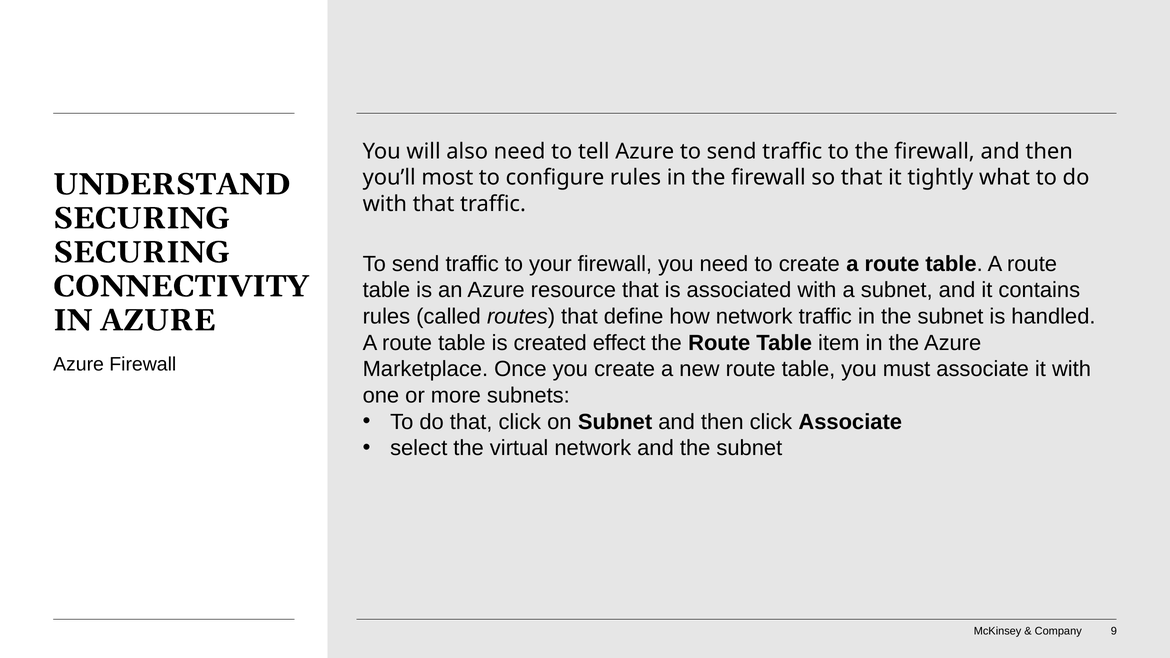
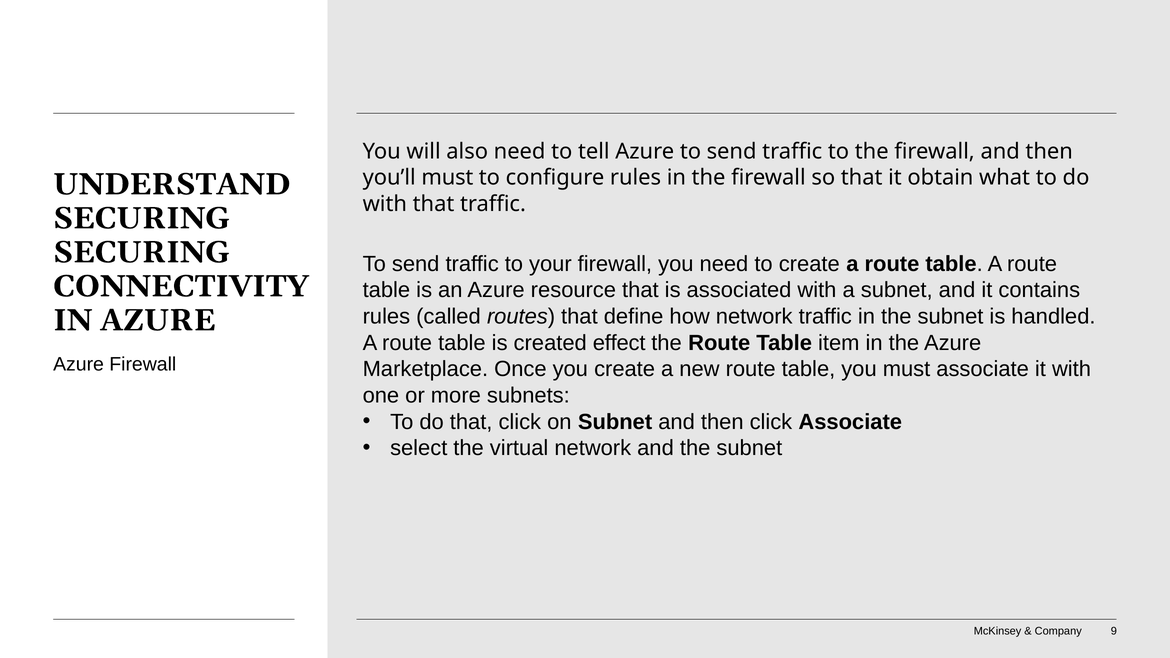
you’ll most: most -> must (447, 178)
tightly: tightly -> obtain (940, 178)
